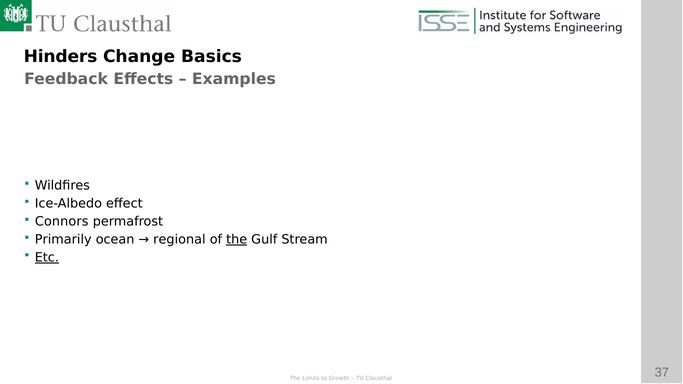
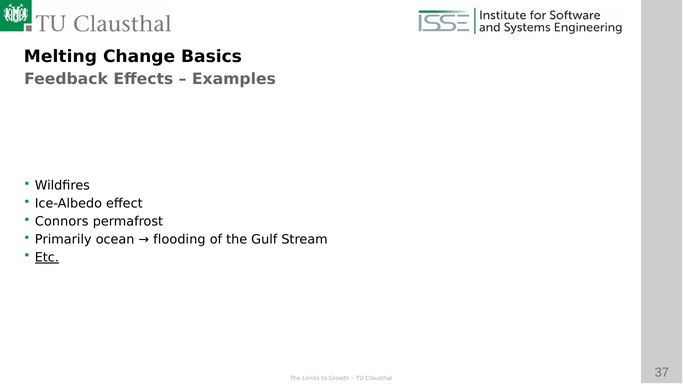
Hinders: Hinders -> Melting (60, 57)
regional: regional -> flooding (179, 240)
the underline: present -> none (237, 240)
